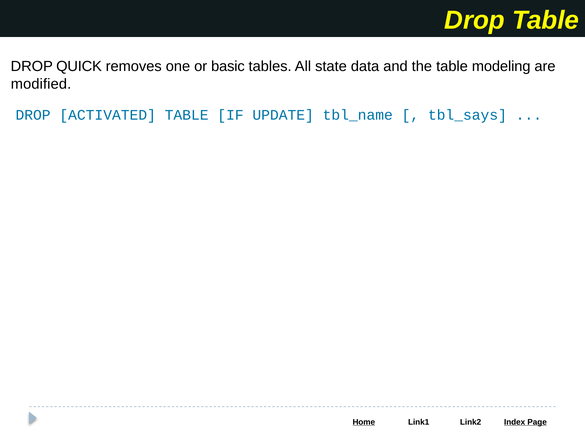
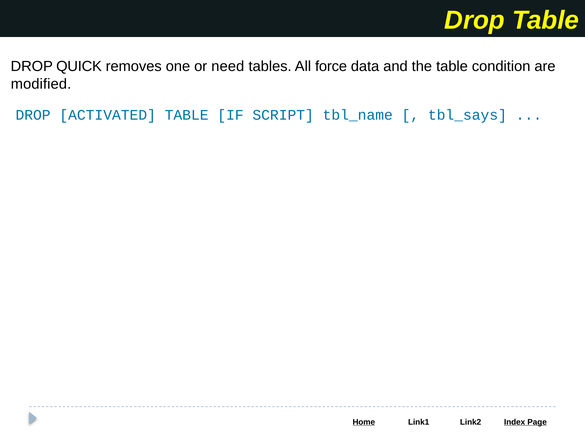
basic: basic -> need (228, 66)
state: state -> force (331, 66)
modeling: modeling -> condition (501, 66)
UPDATE: UPDATE -> SCRIPT (283, 115)
